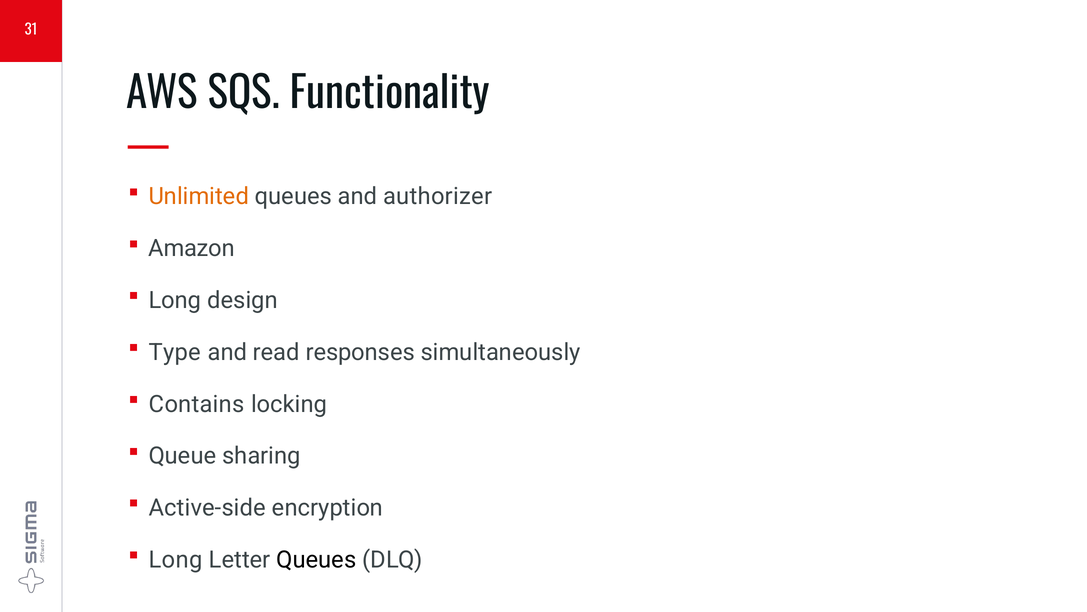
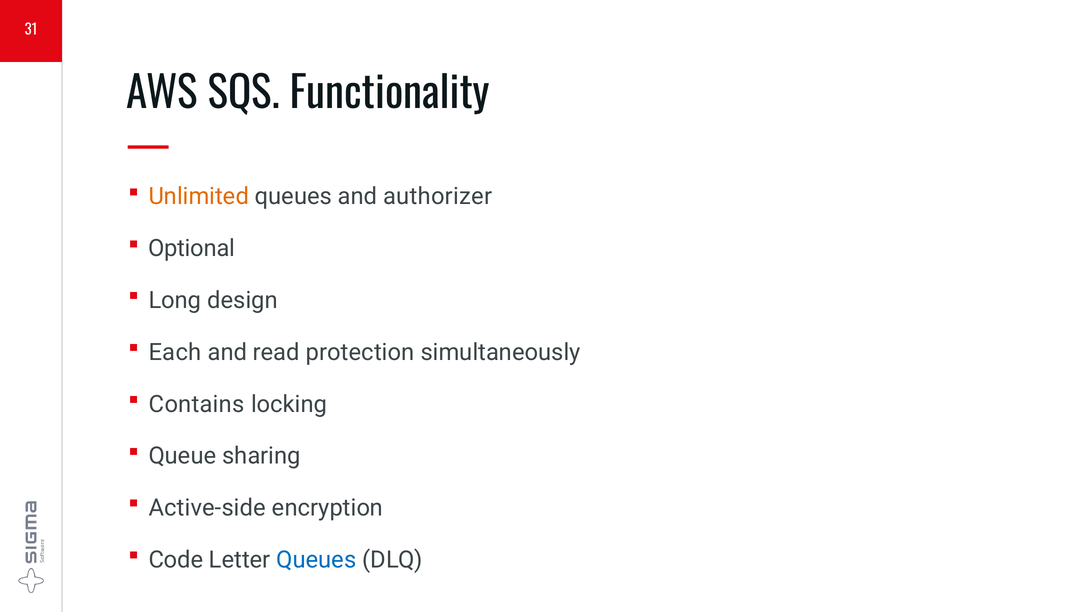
Amazon: Amazon -> Optional (192, 248)
Type: Type -> Each (175, 352)
responses: responses -> protection (360, 352)
Long: Long -> Code (176, 559)
Queues colour: black -> blue (316, 559)
